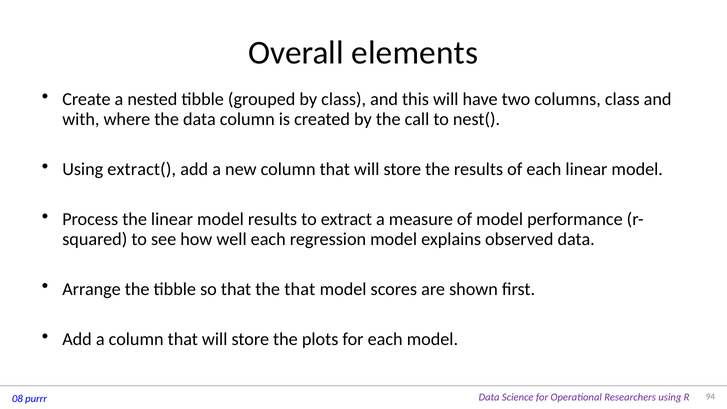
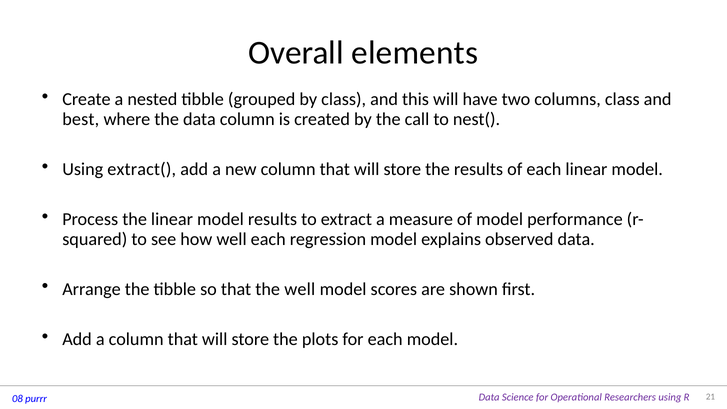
with: with -> best (81, 119)
the that: that -> well (300, 289)
94: 94 -> 21 (711, 397)
